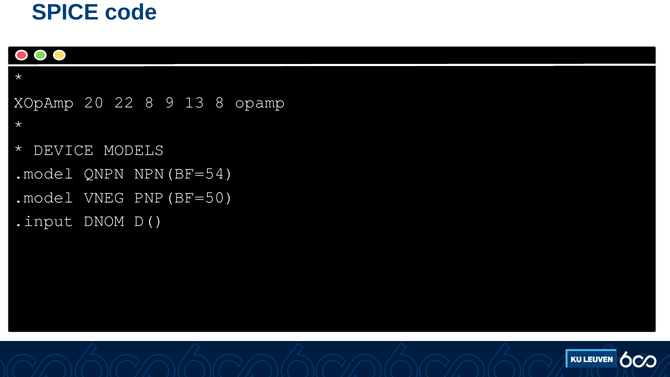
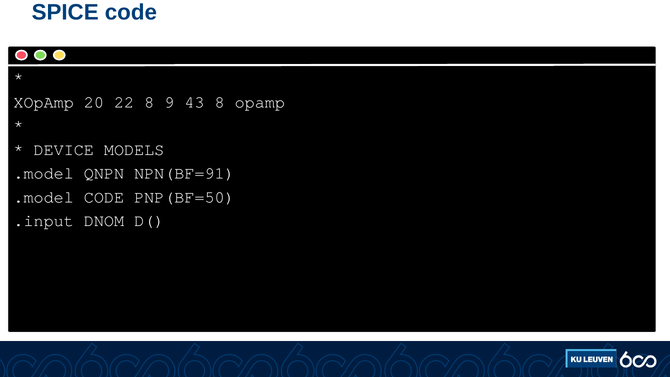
13: 13 -> 43 (194, 102)
NPN(BF=54: NPN(BF=54 -> NPN(BF=91 (184, 173)
.model VNEG: VNEG -> CODE (104, 197)
